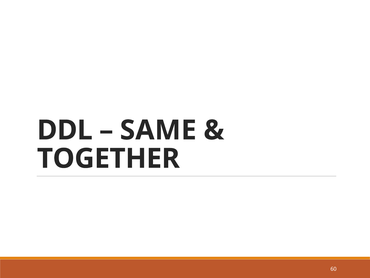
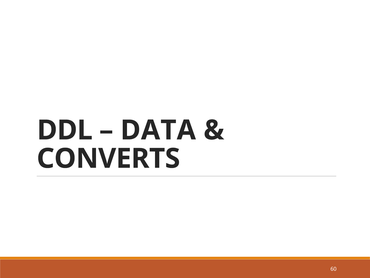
SAME: SAME -> DATA (158, 130)
TOGETHER: TOGETHER -> CONVERTS (108, 158)
